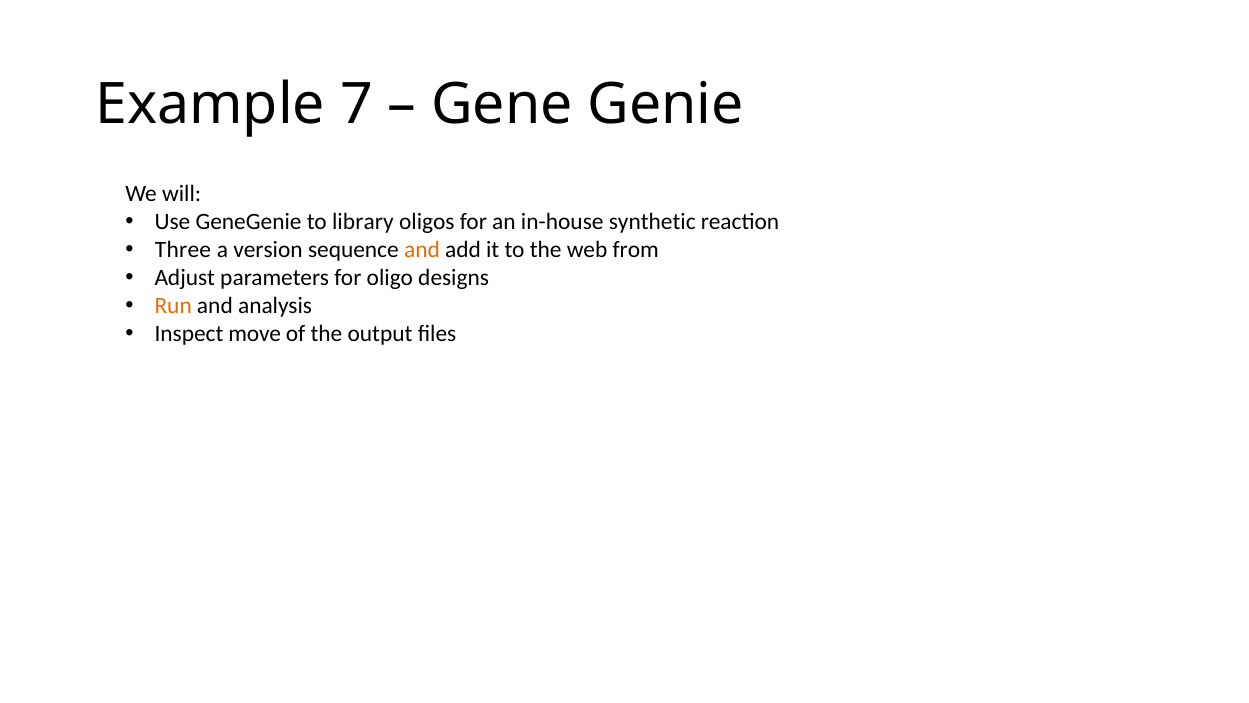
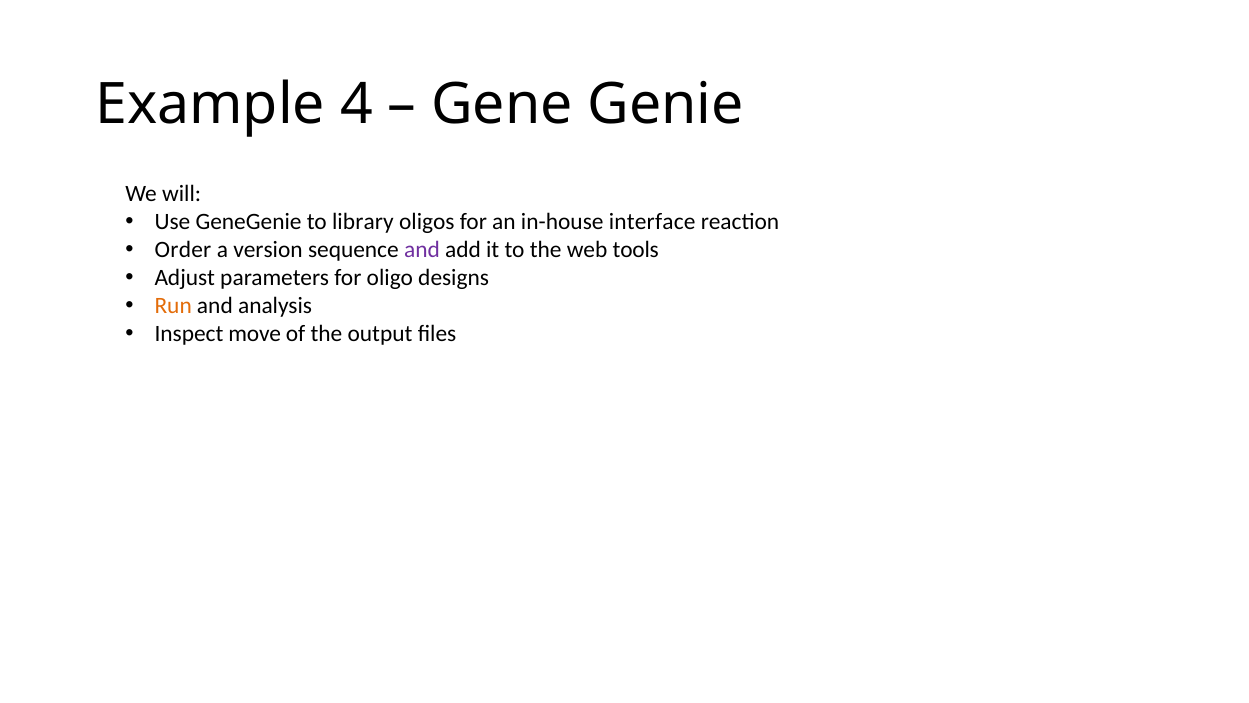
7: 7 -> 4 (356, 105)
synthetic: synthetic -> interface (652, 222)
Three: Three -> Order (183, 250)
and colour: orange -> purple (422, 250)
from: from -> tools (636, 250)
